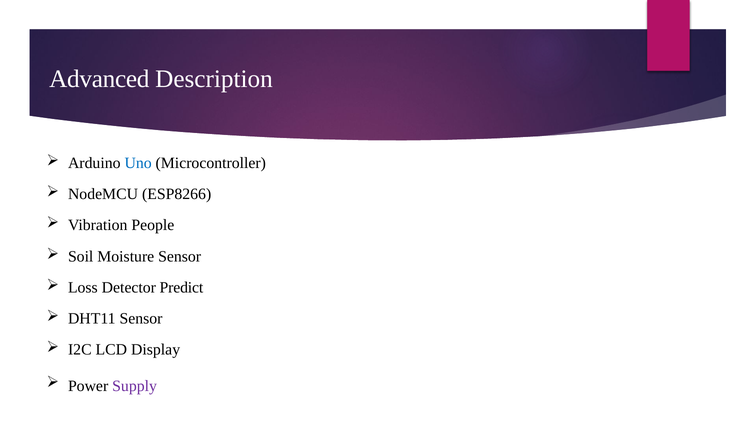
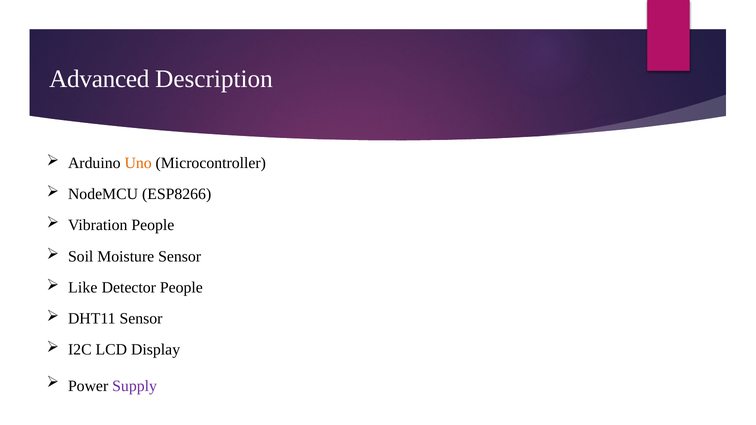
Uno colour: blue -> orange (138, 163)
Loss: Loss -> Like (83, 288)
Detector Predict: Predict -> People (181, 288)
